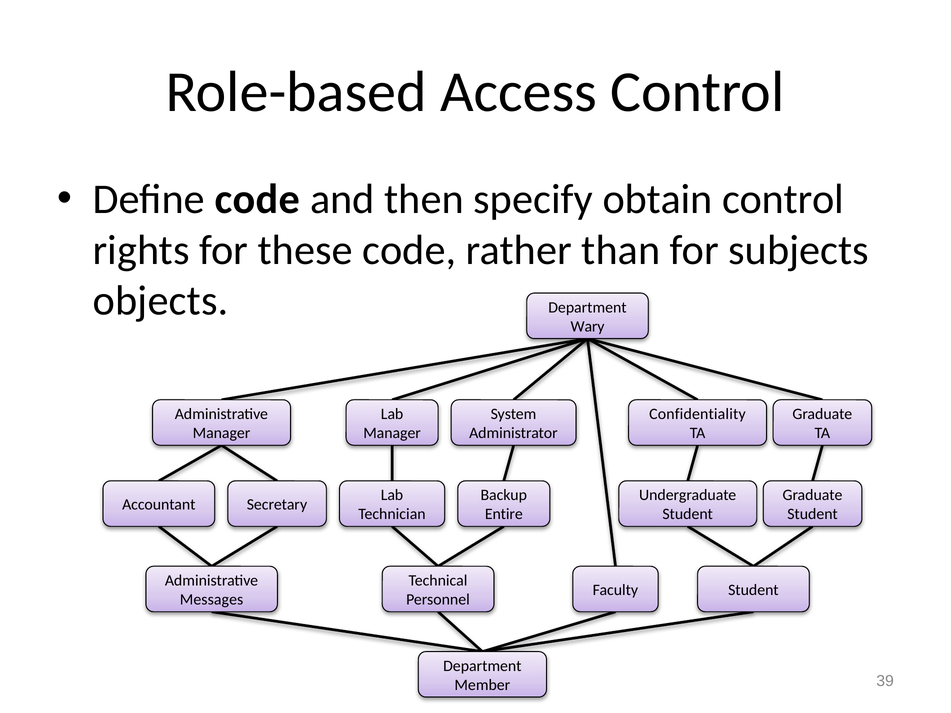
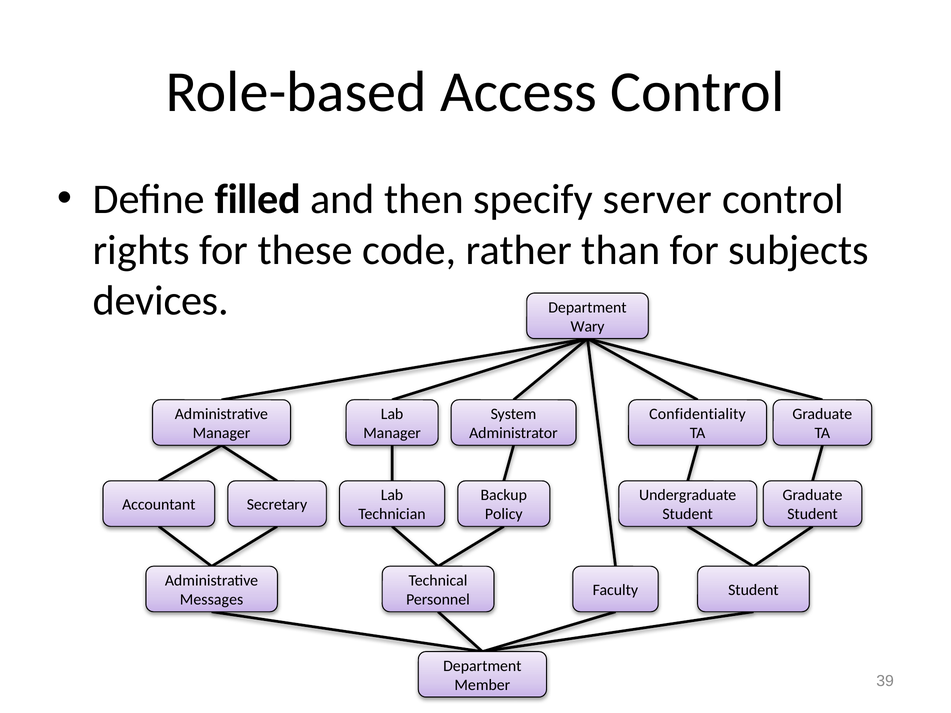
Define code: code -> filled (258, 200)
obtain: obtain -> server (657, 200)
objects: objects -> devices (161, 301)
Entire: Entire -> Policy (504, 514)
